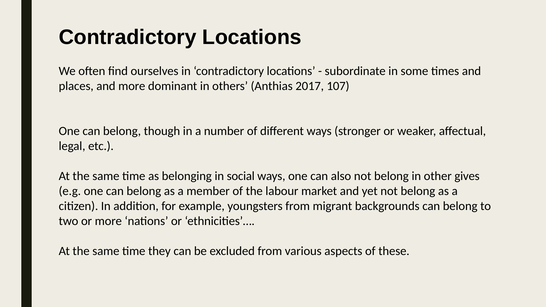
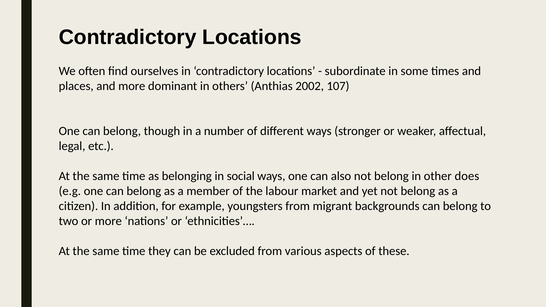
2017: 2017 -> 2002 (310, 86)
gives: gives -> does (467, 176)
